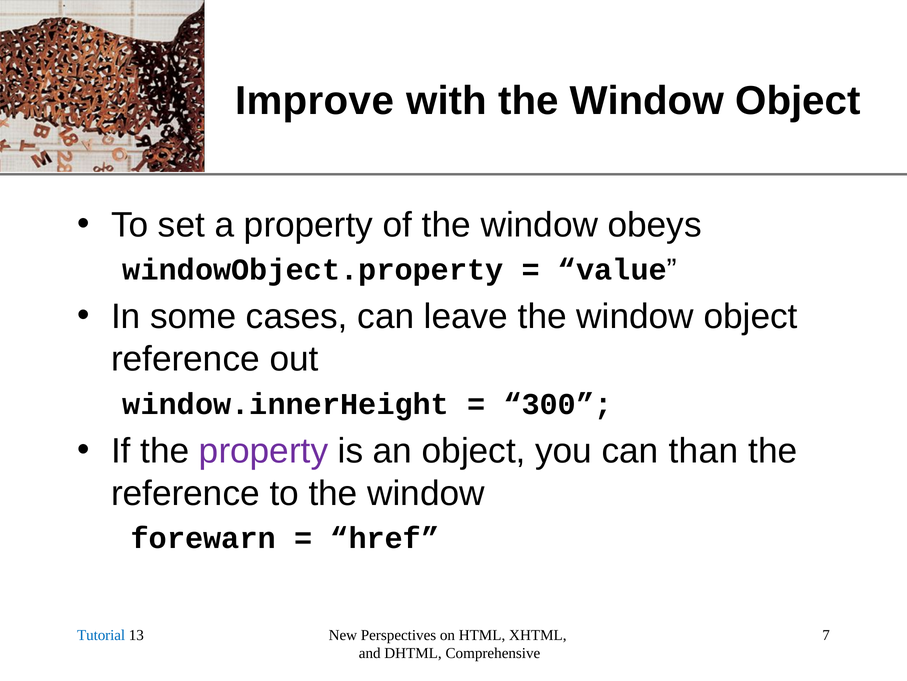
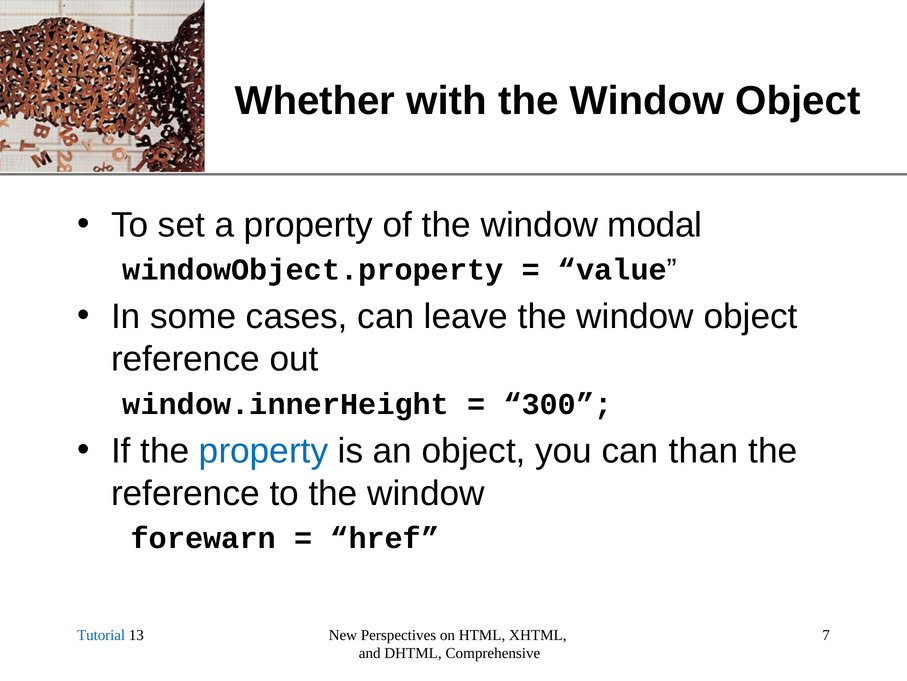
Improve: Improve -> Whether (315, 101)
obeys: obeys -> modal (655, 225)
property colour: purple -> blue (264, 450)
